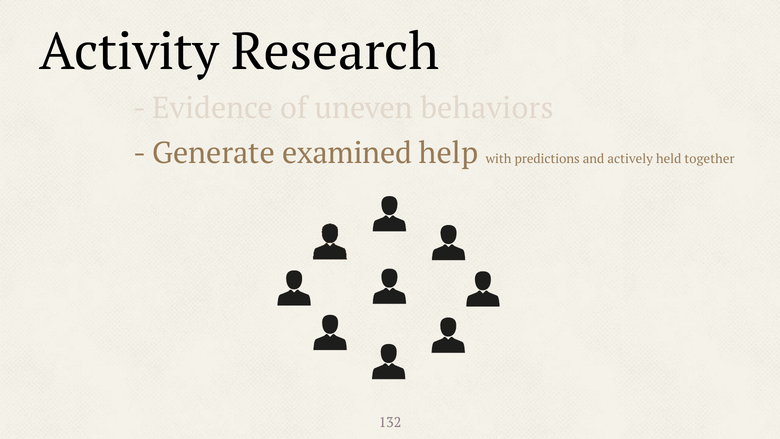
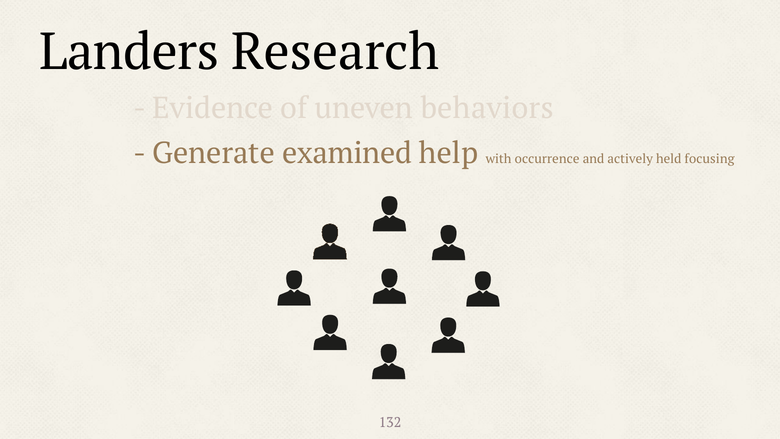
Activity: Activity -> Landers (129, 52)
predictions: predictions -> occurrence (547, 159)
together: together -> focusing (710, 159)
